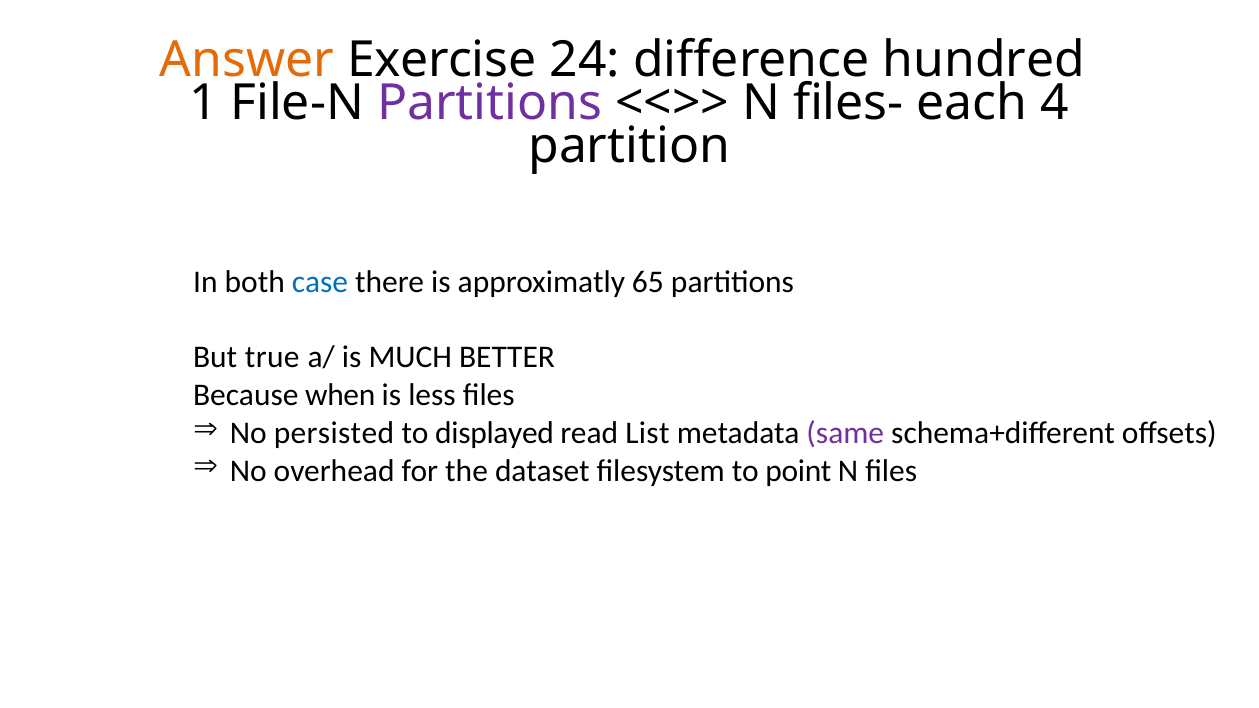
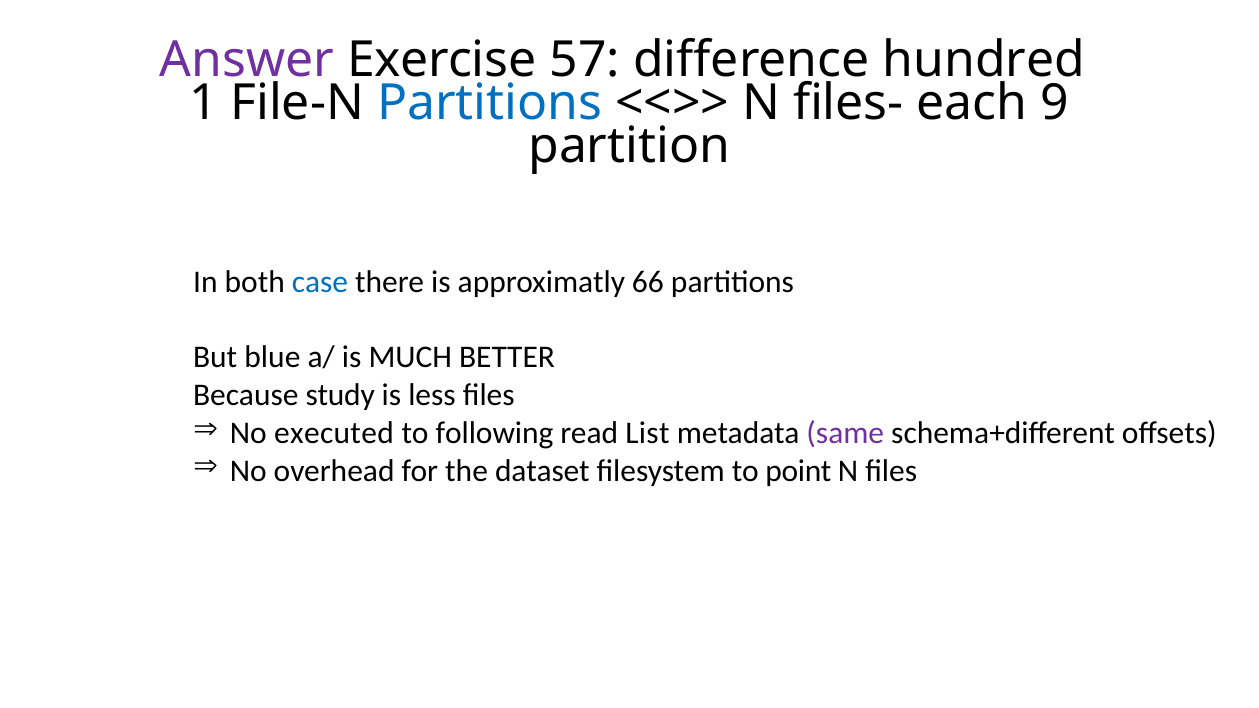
Answer colour: orange -> purple (247, 60)
24: 24 -> 57 (585, 60)
Partitions colour: purple -> blue (490, 103)
4: 4 -> 9 (1055, 103)
65: 65 -> 66 (648, 282)
true: true -> blue (272, 357)
when: when -> study (340, 395)
persisted: persisted -> executed (334, 433)
displayed: displayed -> following (494, 433)
